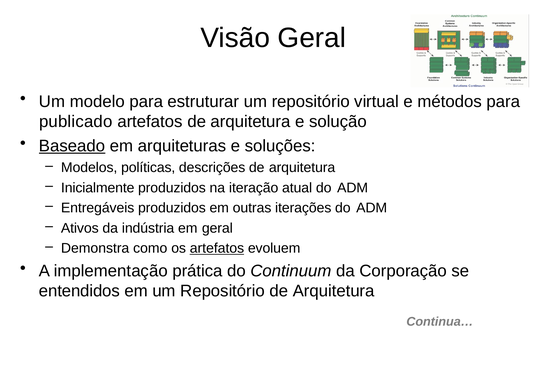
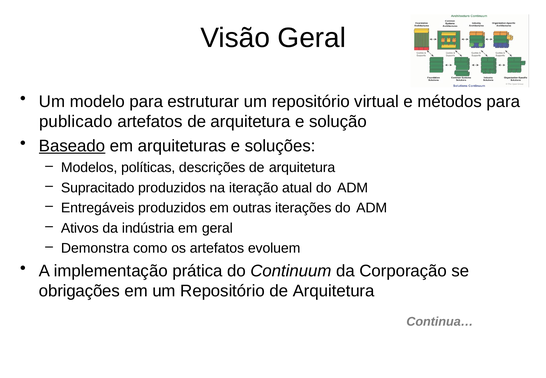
Inicialmente: Inicialmente -> Supracitado (98, 188)
artefatos underline: present -> none (217, 248)
entendidos: entendidos -> obrigações (79, 291)
